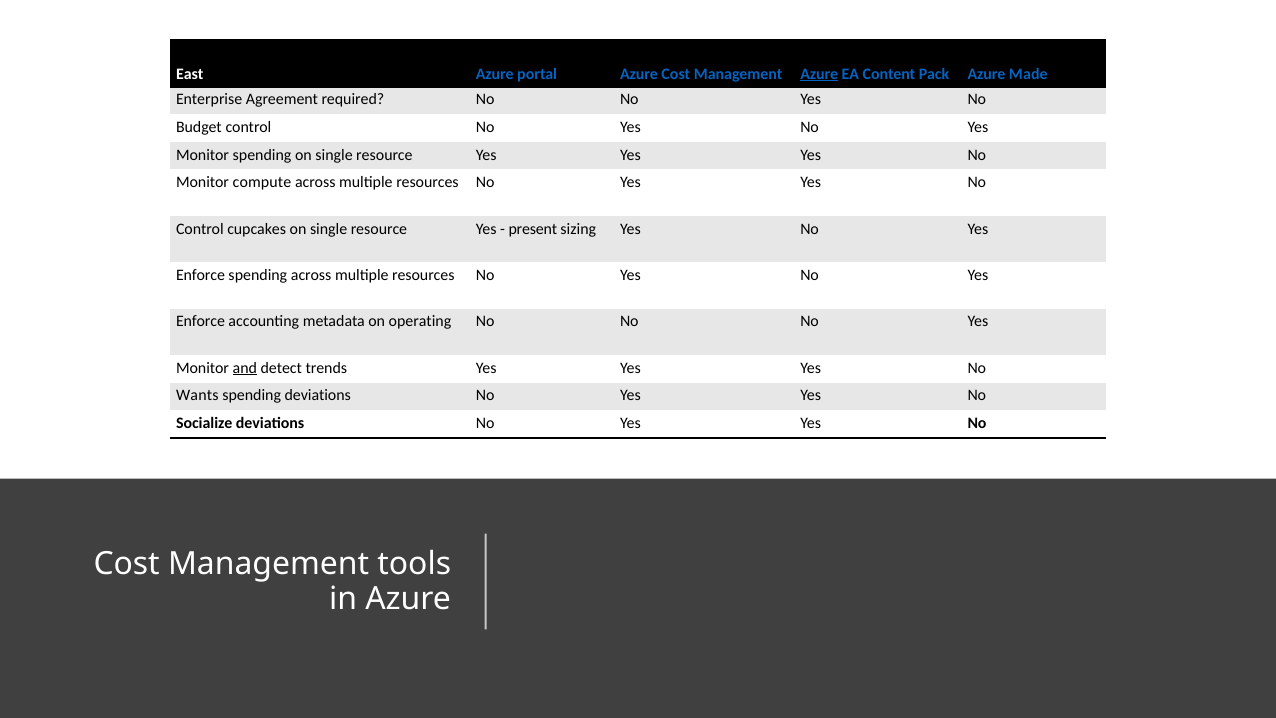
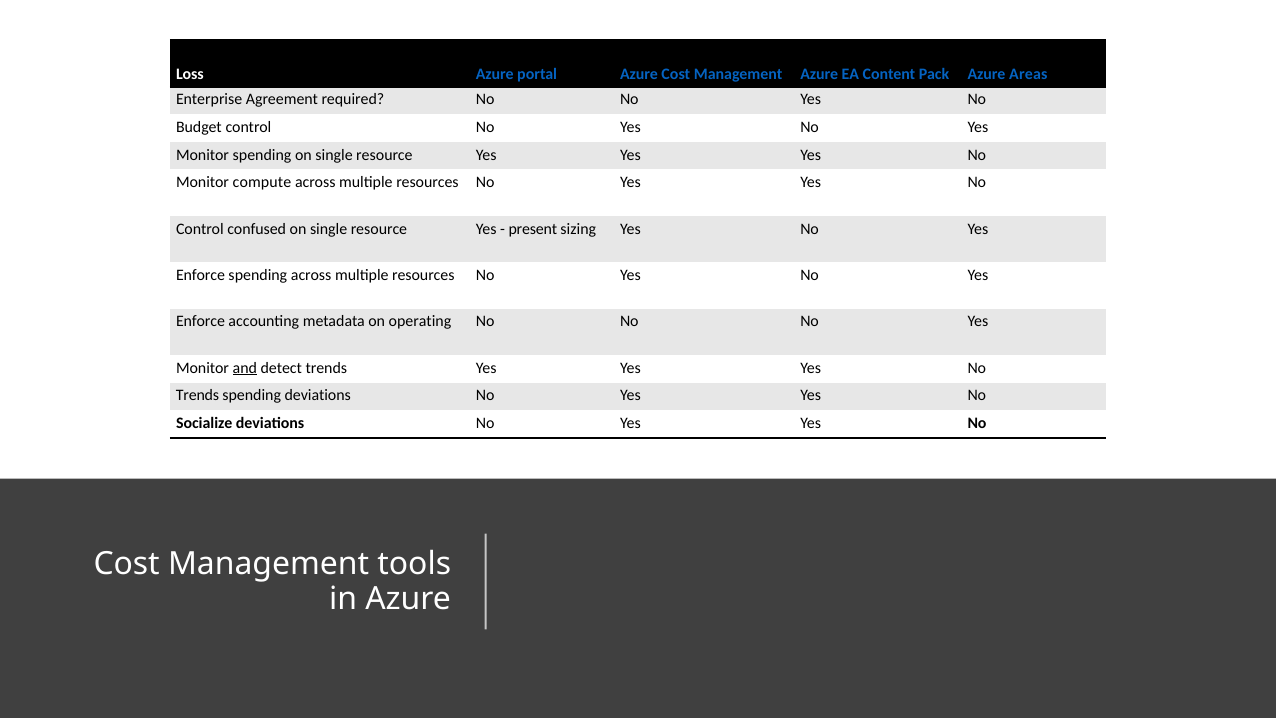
East: East -> Loss (190, 74)
Azure underline: present -> none (819, 74)
Made: Made -> Areas (1028, 74)
cupcakes: cupcakes -> confused (257, 229)
Wants: Wants -> Trends (197, 396)
